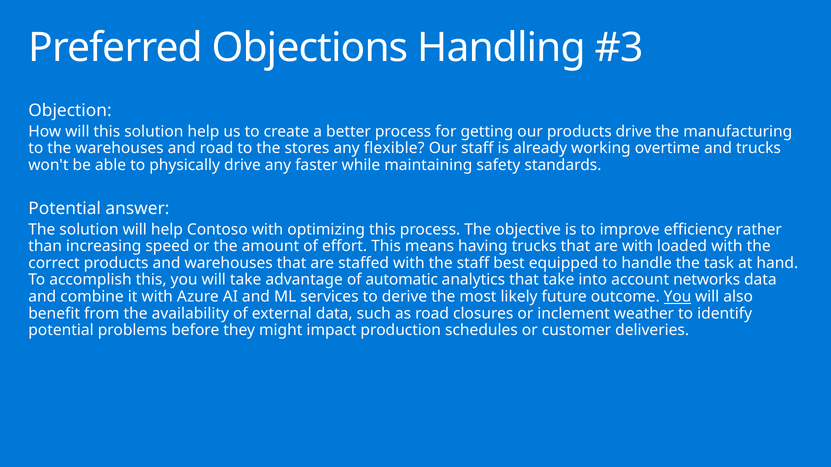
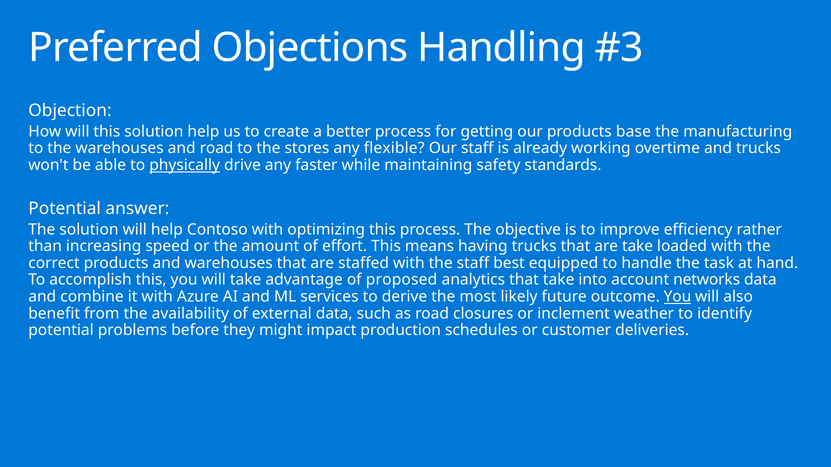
products drive: drive -> base (633, 132)
physically underline: none -> present (185, 165)
are with: with -> take (638, 246)
automatic: automatic -> proposed (402, 280)
